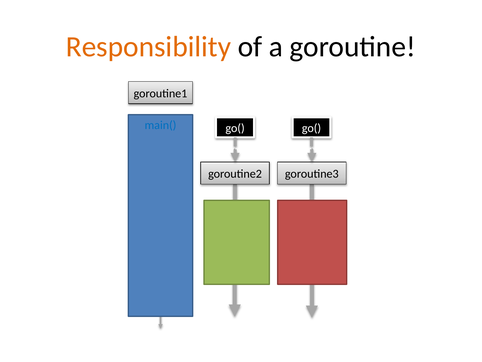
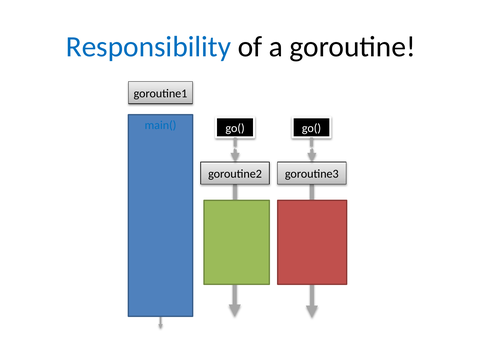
Responsibility colour: orange -> blue (148, 47)
